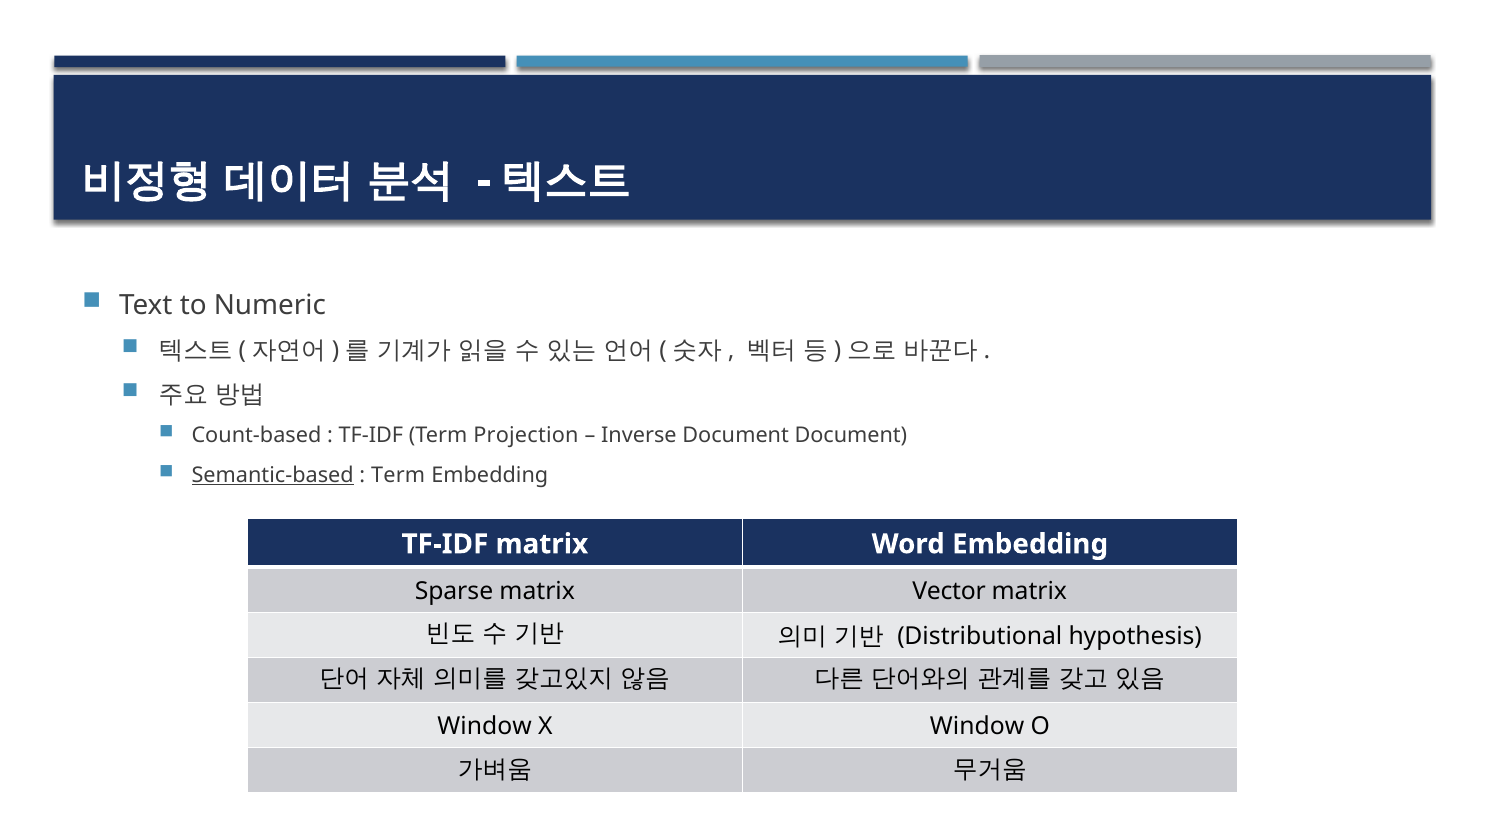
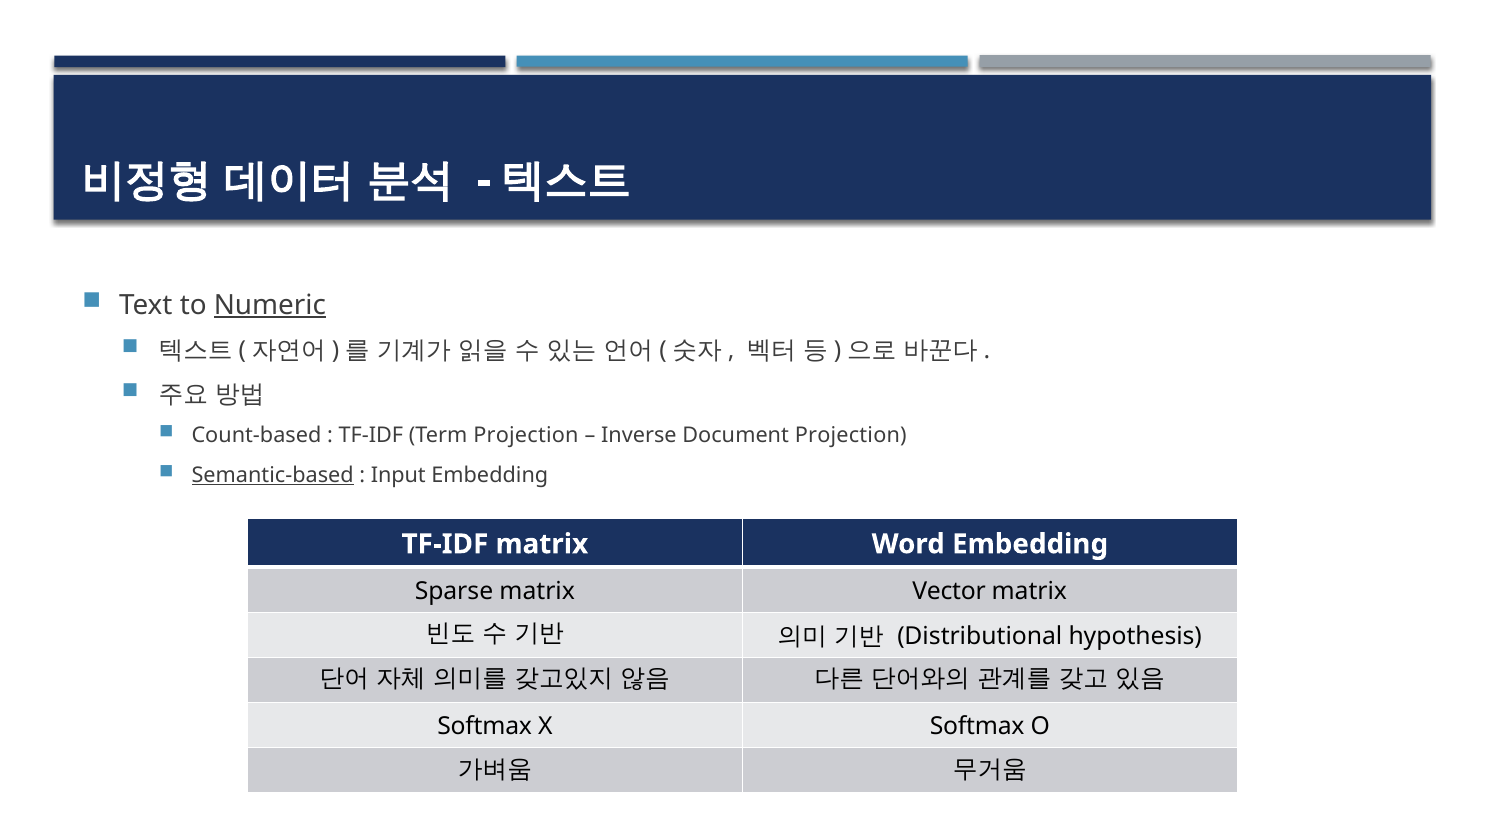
Numeric underline: none -> present (270, 305)
Document Document: Document -> Projection (851, 436)
Term: Term -> Input (398, 475)
Window: Window -> Softmax (485, 727)
X Window: Window -> Softmax (977, 727)
